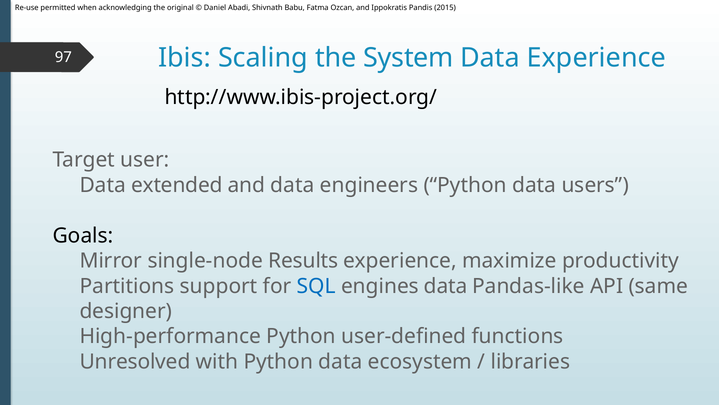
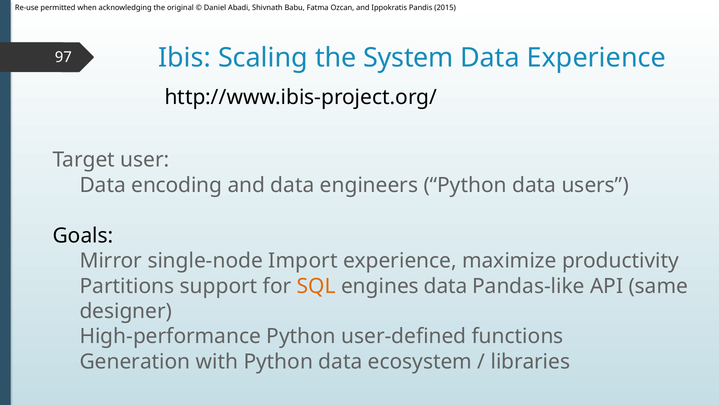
extended: extended -> encoding (177, 185)
Results: Results -> Import (303, 261)
SQL colour: blue -> orange (316, 286)
Unresolved: Unresolved -> Generation (135, 361)
